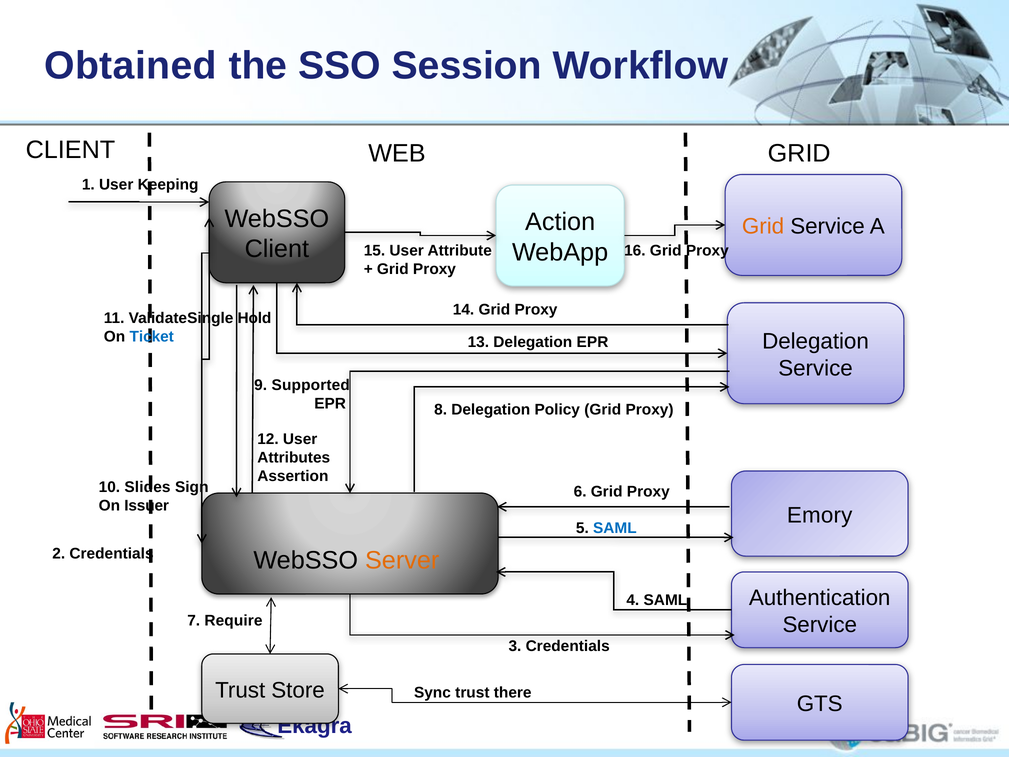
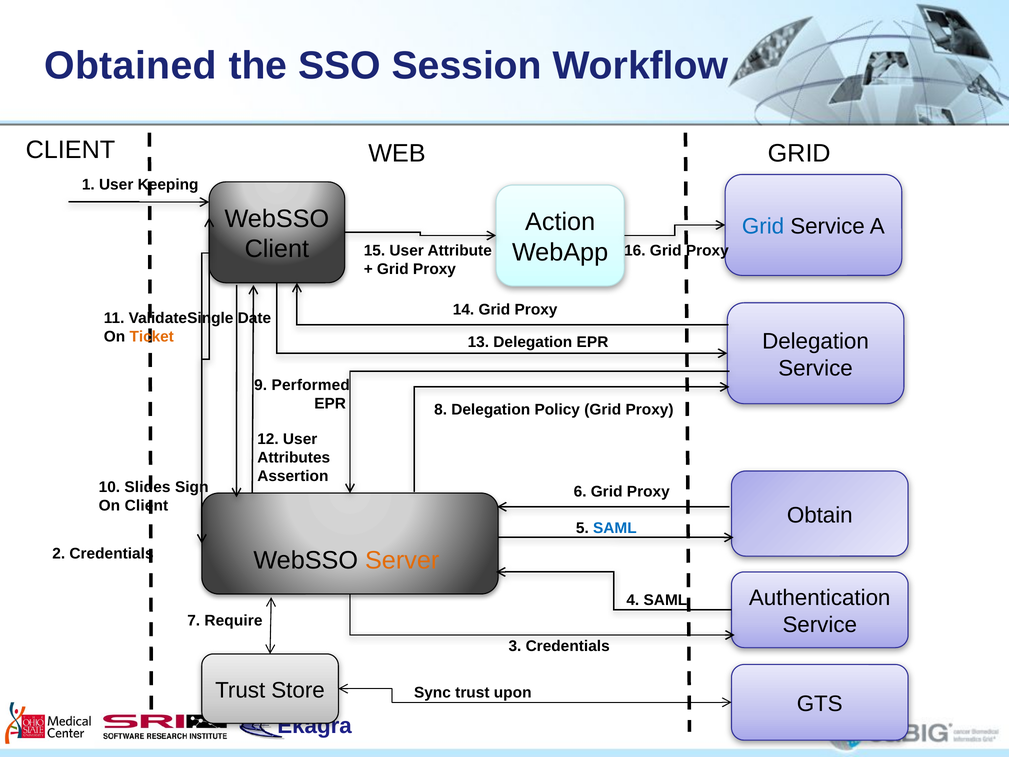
Grid colour: orange -> blue (763, 226)
Hold: Hold -> Date (254, 318)
Ticket colour: blue -> orange (152, 336)
Supported: Supported -> Performed (311, 385)
On Issuer: Issuer -> Client (146, 506)
Emory: Emory -> Obtain (820, 515)
there: there -> upon (513, 693)
